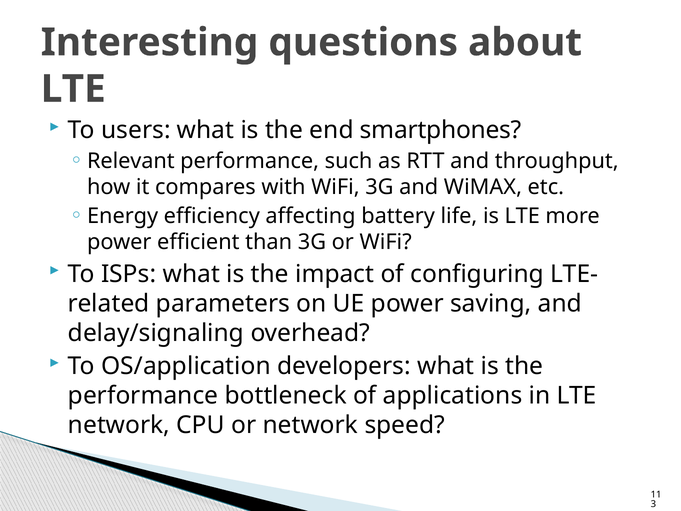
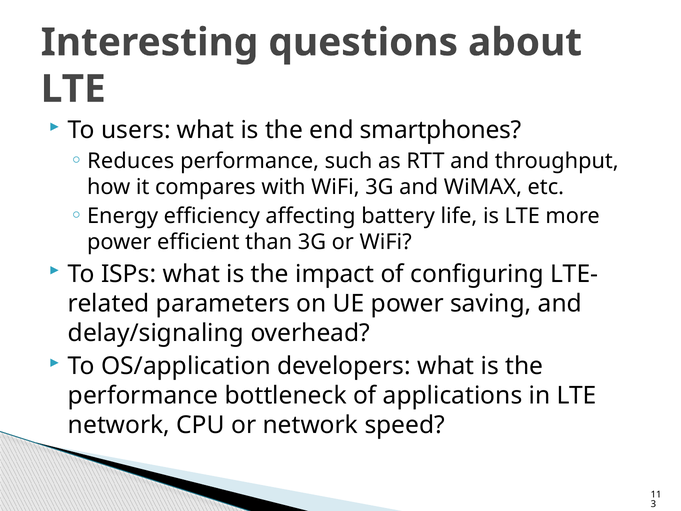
Relevant: Relevant -> Reduces (131, 161)
